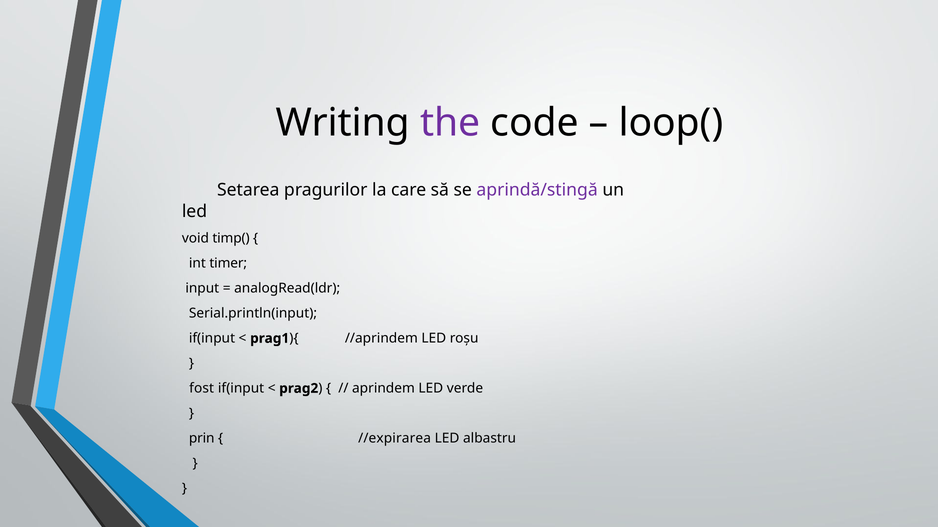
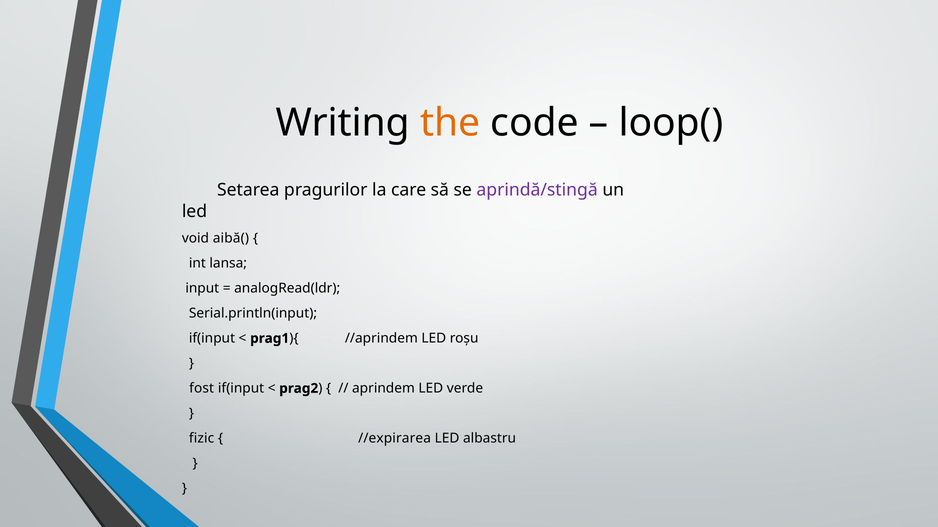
the colour: purple -> orange (450, 123)
timp(: timp( -> aibă( (231, 239)
timer: timer -> lansa (228, 264)
prin: prin -> fizic (202, 439)
